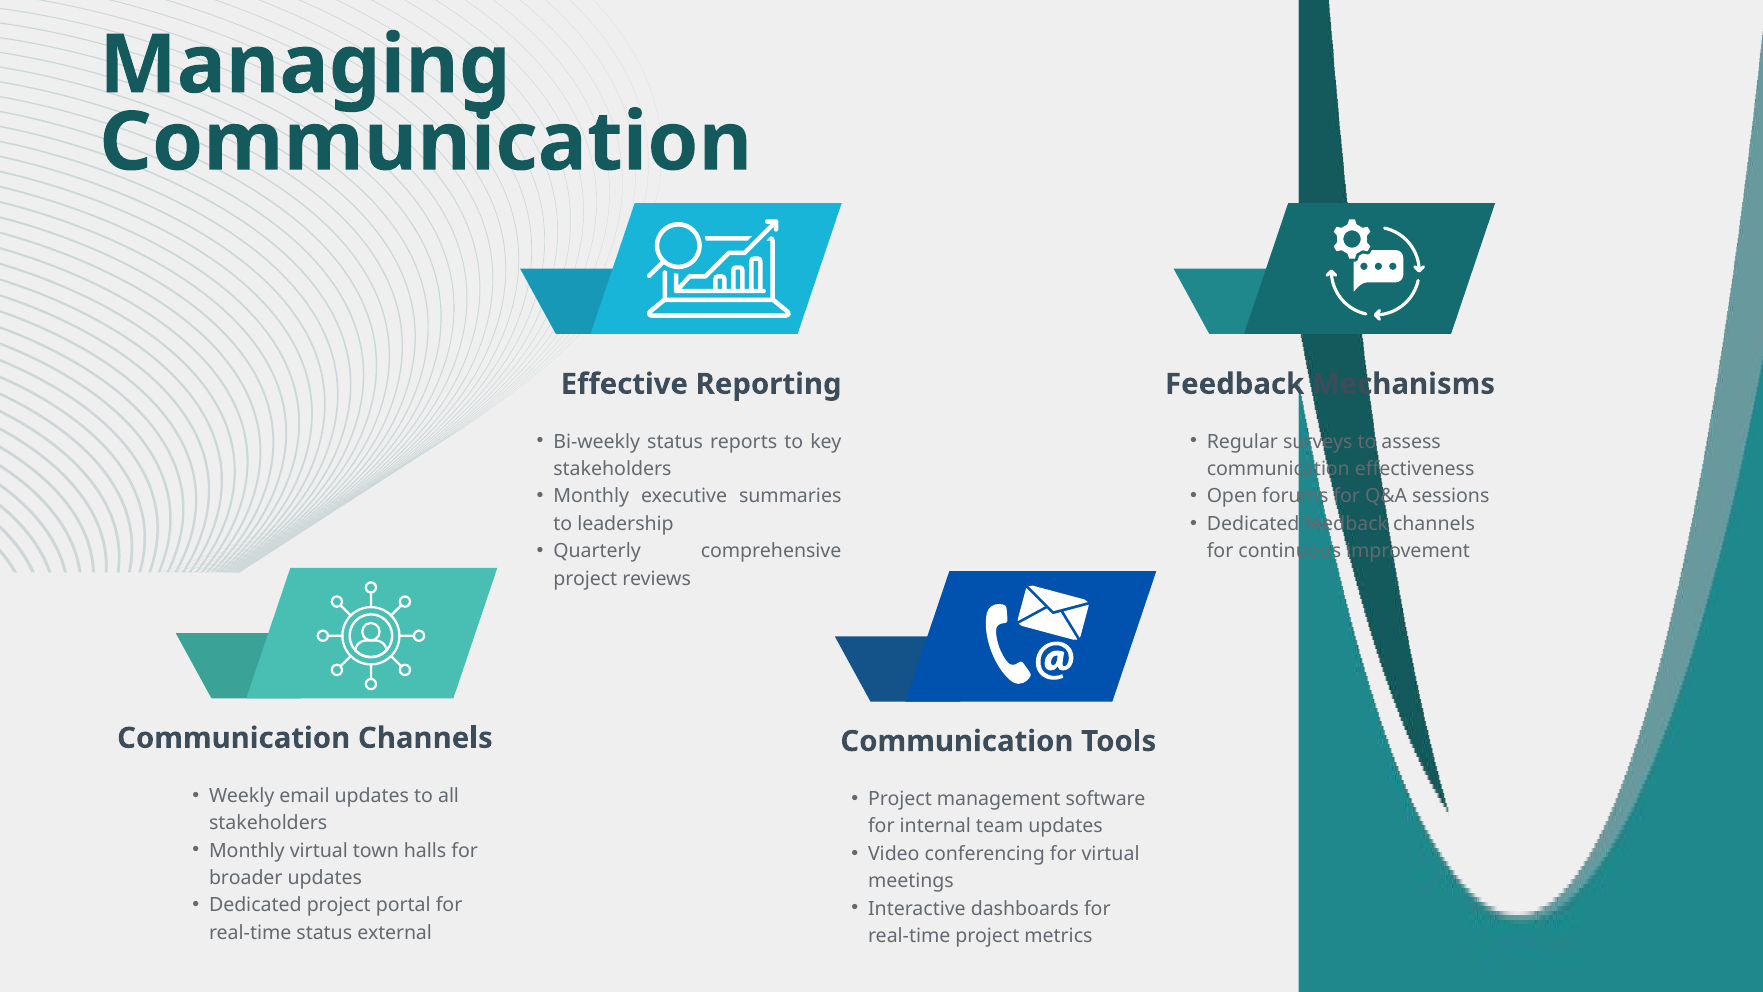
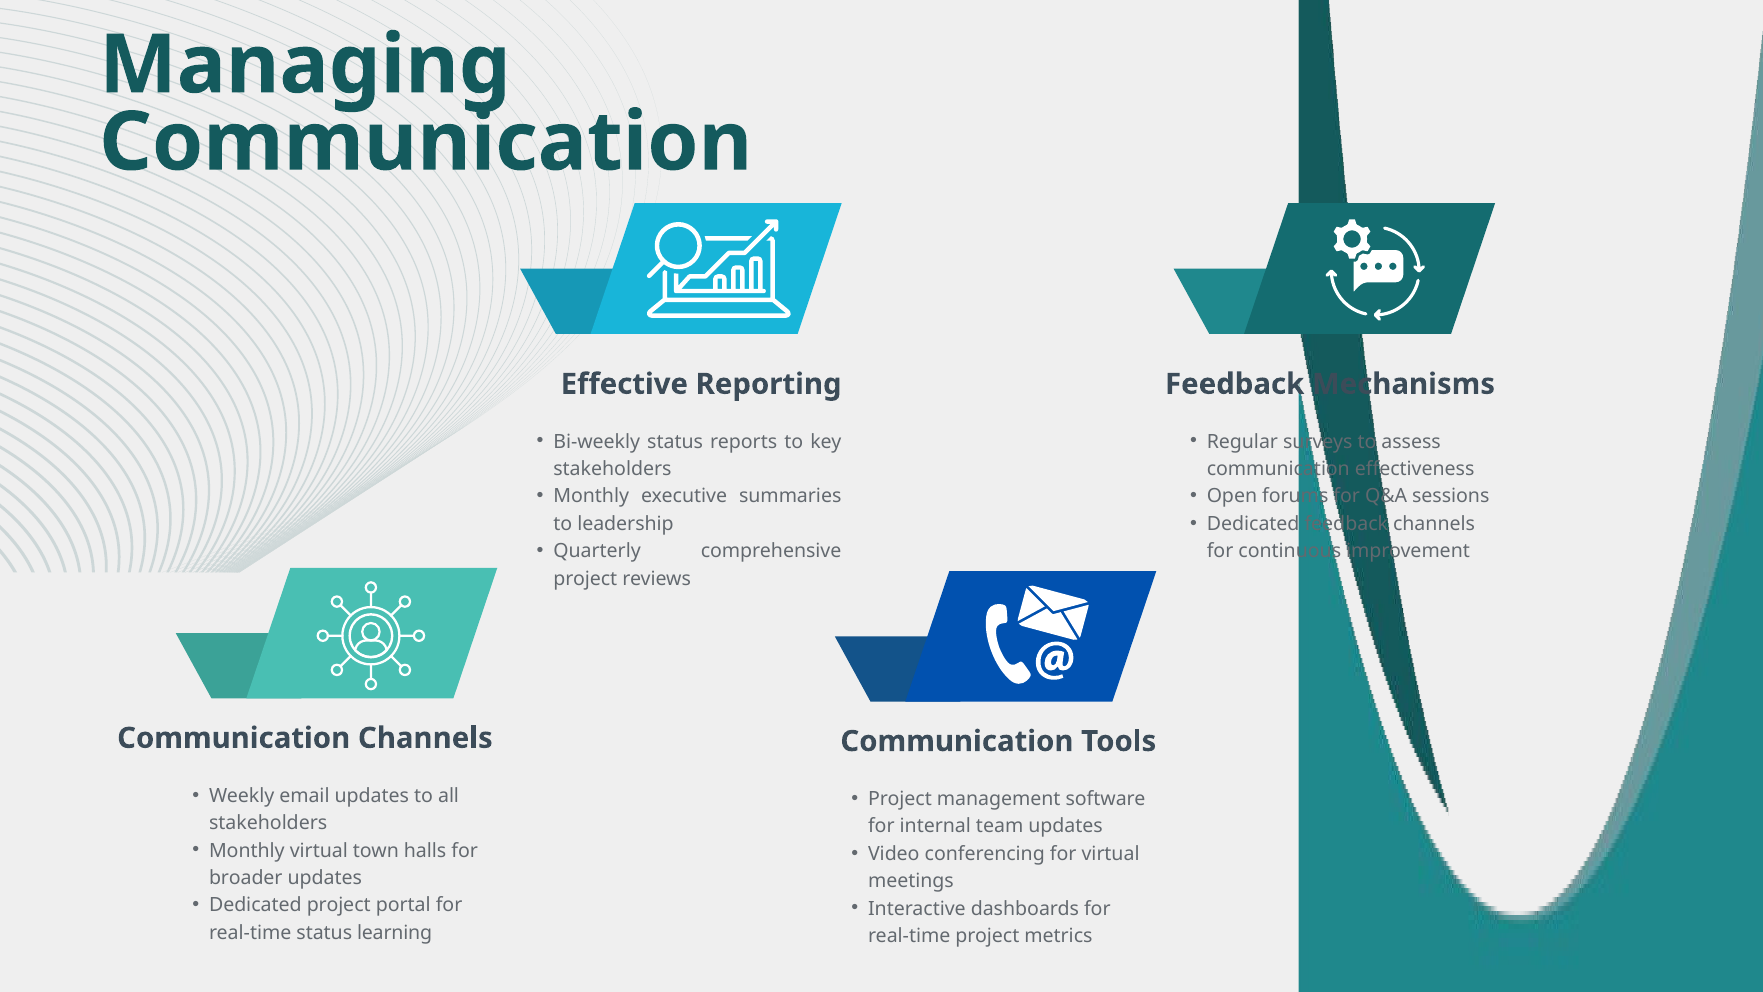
external: external -> learning (395, 933)
